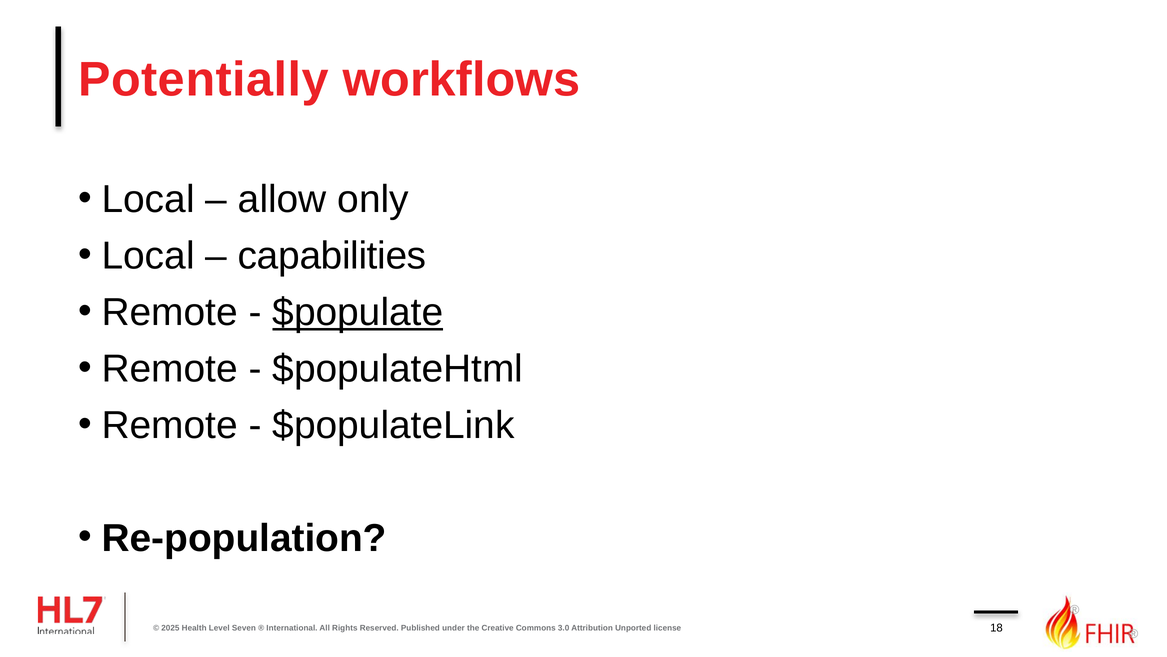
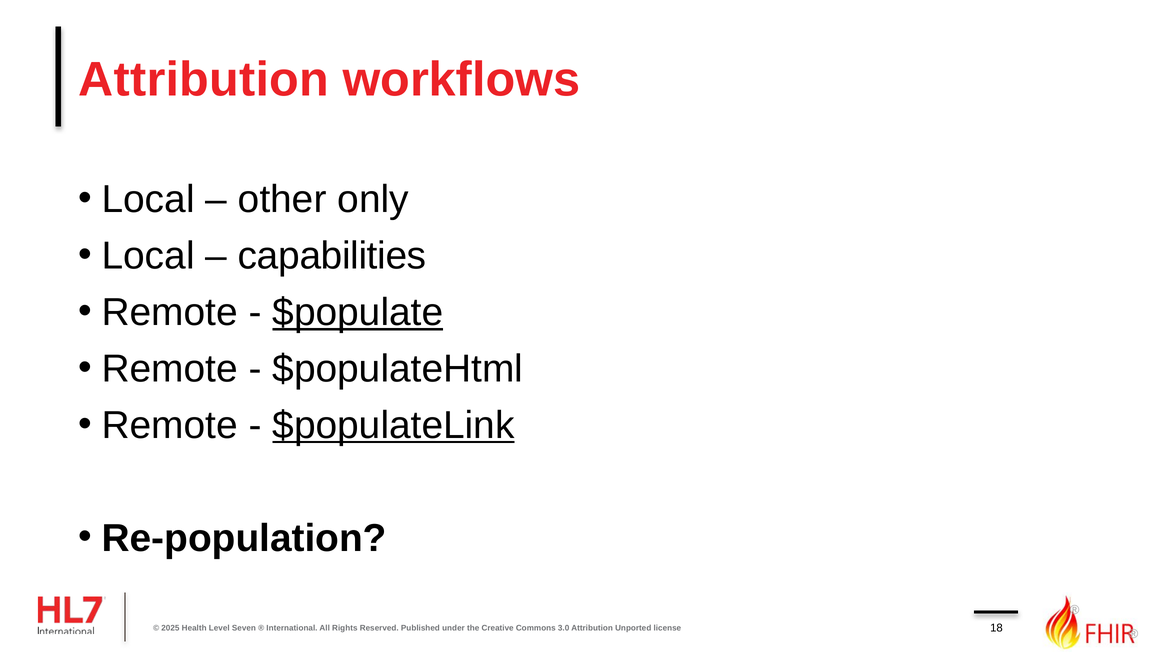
Potentially: Potentially -> Attribution (204, 80)
allow: allow -> other (282, 199)
$populateLink underline: none -> present (393, 425)
